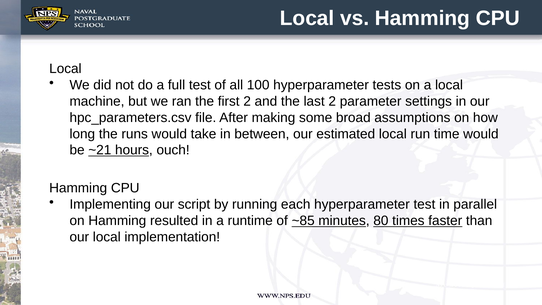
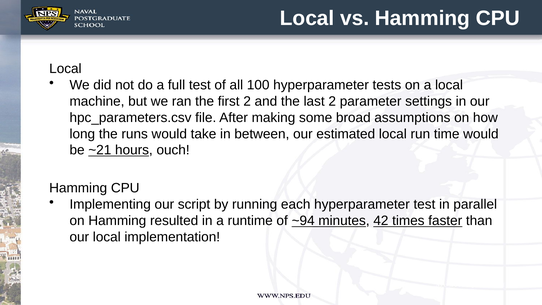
~85: ~85 -> ~94 (303, 221)
80: 80 -> 42 (381, 221)
